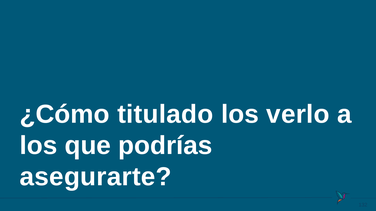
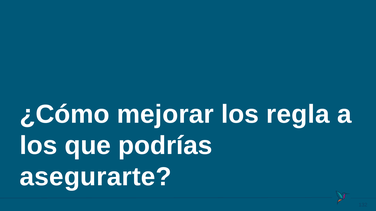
titulado: titulado -> mejorar (165, 115)
verlo: verlo -> regla (298, 115)
